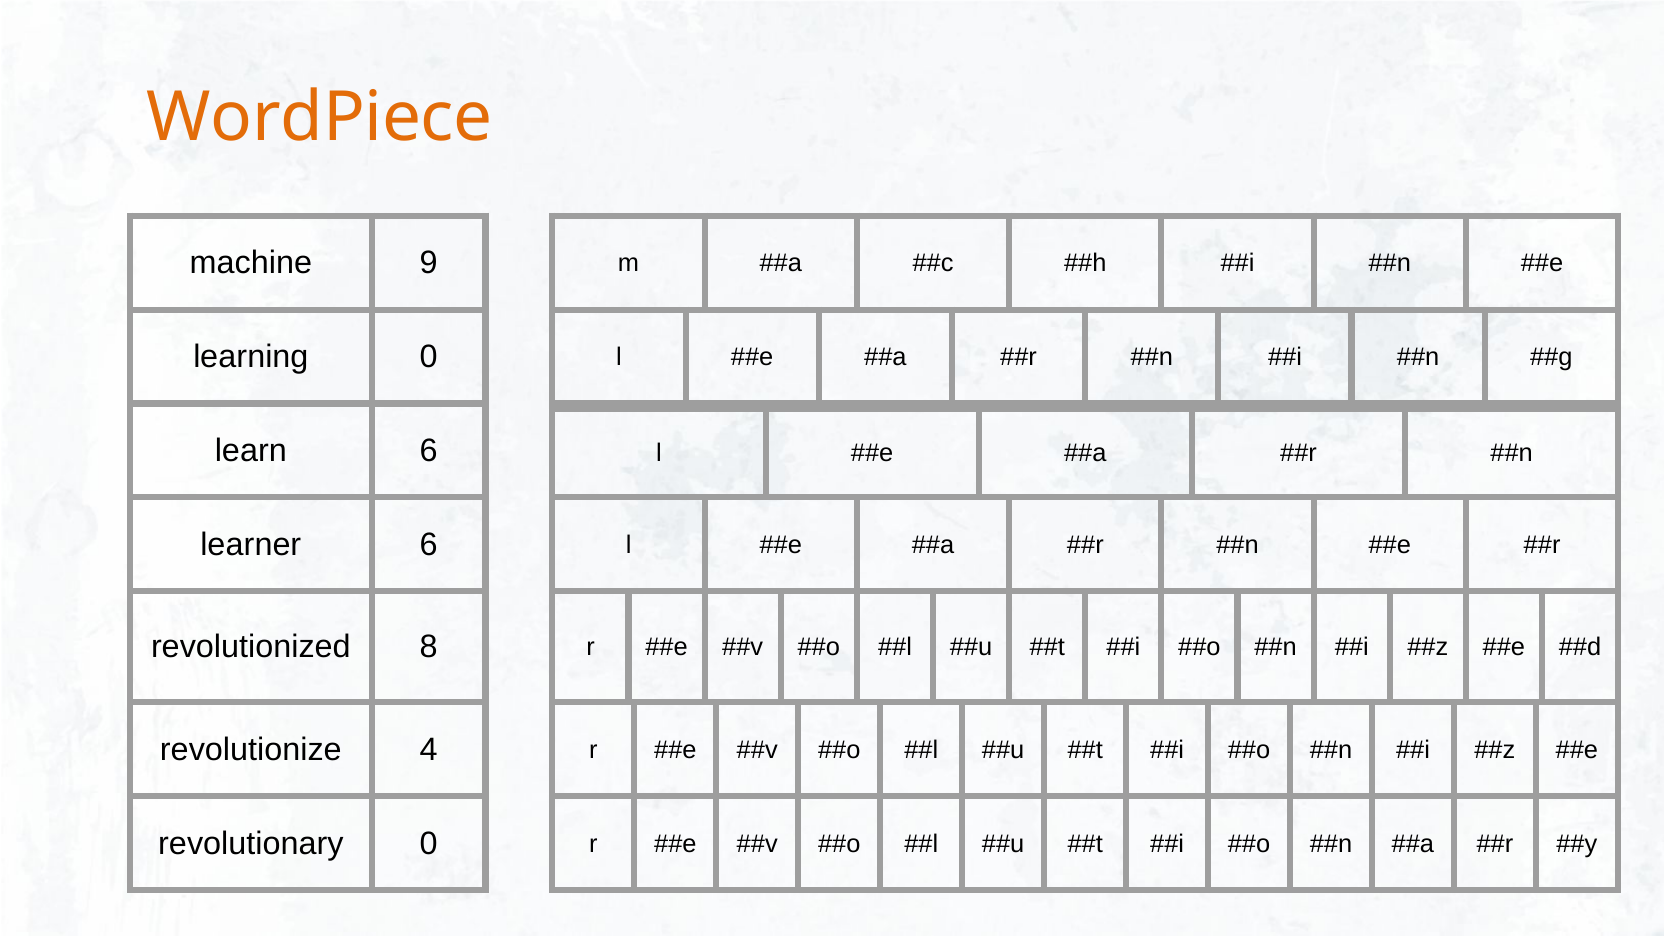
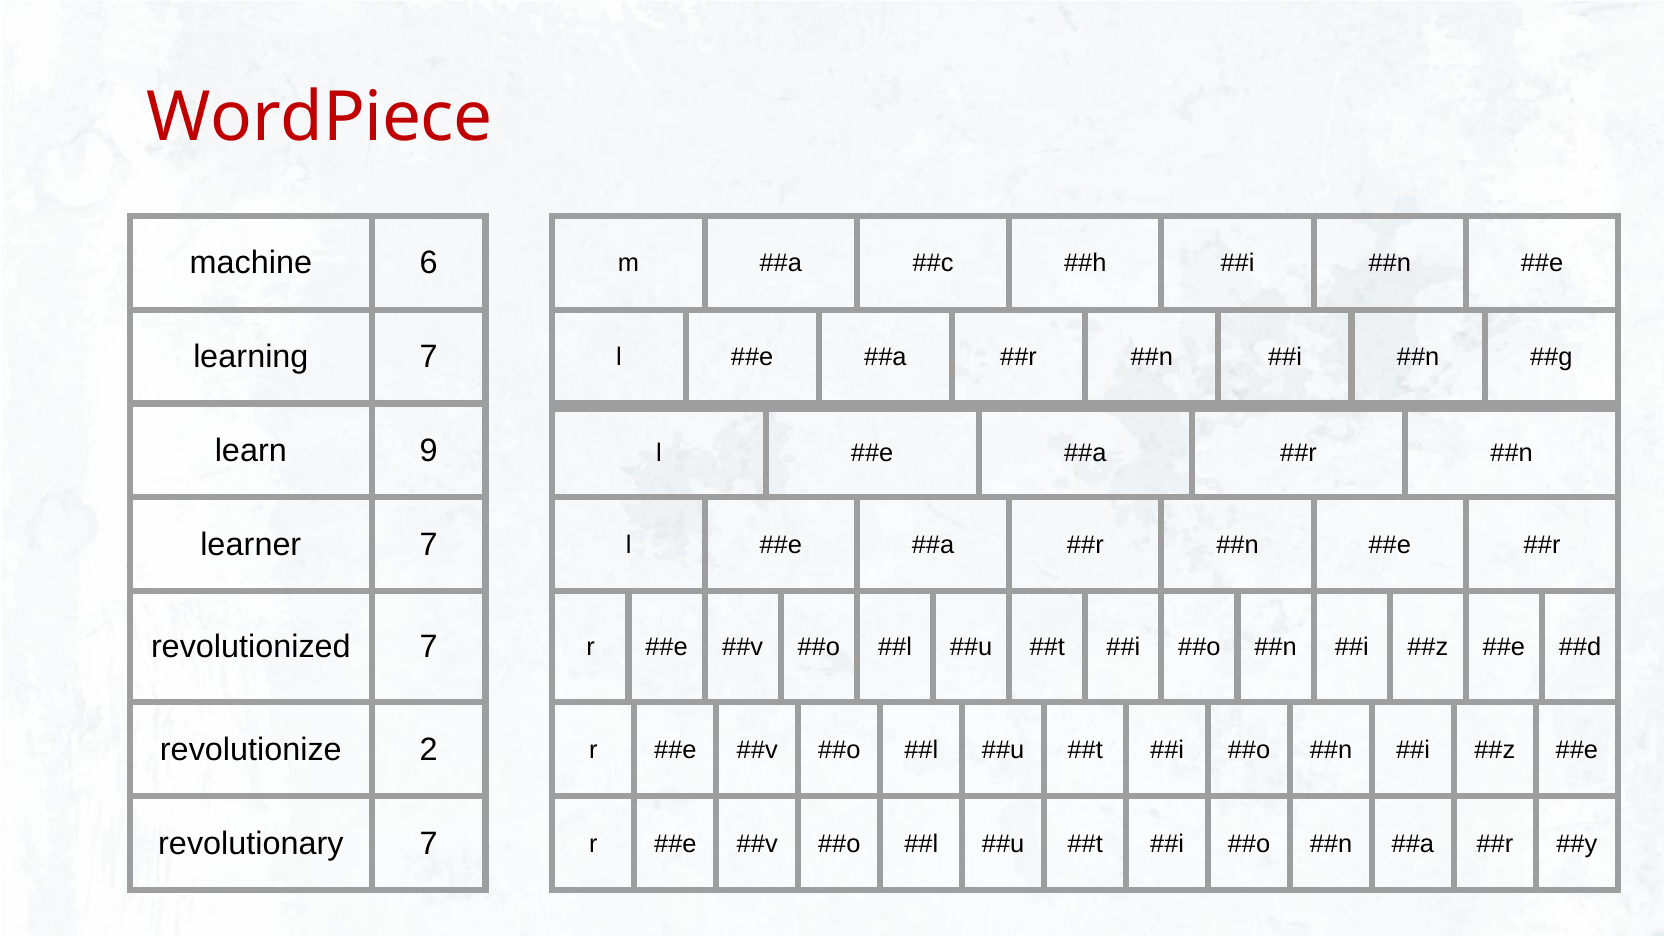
WordPiece colour: orange -> red (320, 117)
9: 9 -> 6 (429, 263)
learning 0: 0 -> 7 (429, 357)
learn 6: 6 -> 9 (429, 451)
learner 6: 6 -> 7 (429, 545)
revolutionized 8: 8 -> 7 (429, 647)
4: 4 -> 2 (429, 750)
revolutionary 0: 0 -> 7 (429, 844)
